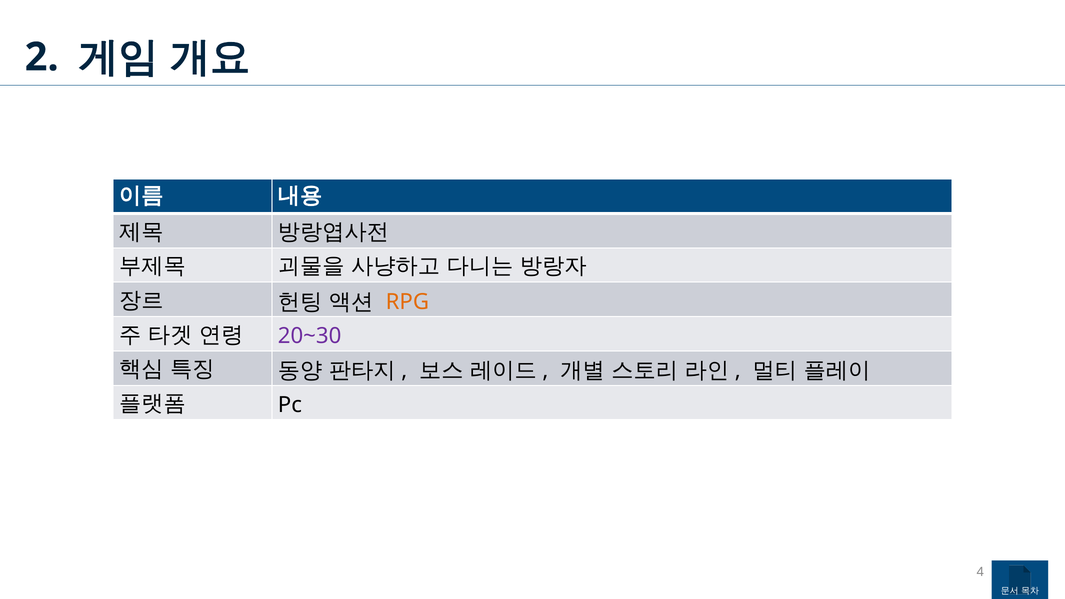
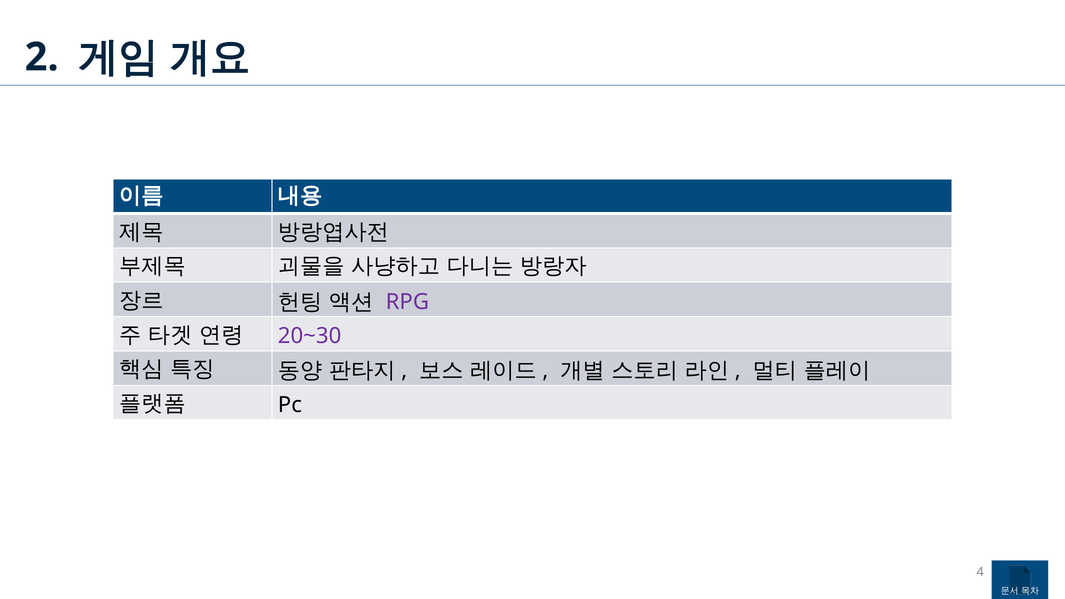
RPG colour: orange -> purple (407, 302)
